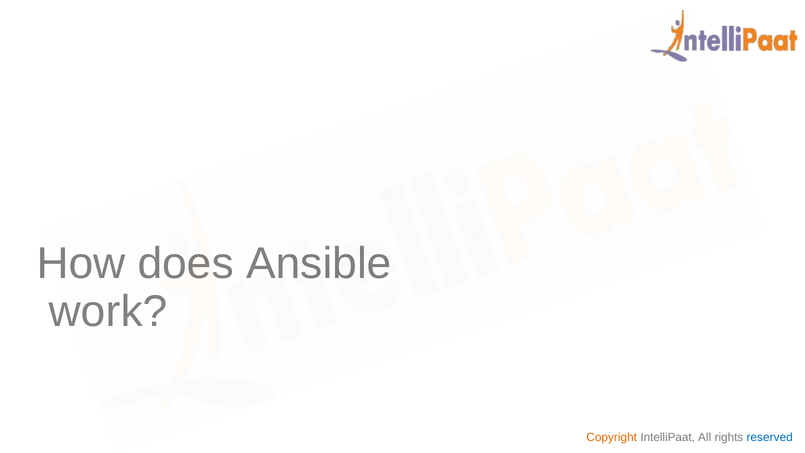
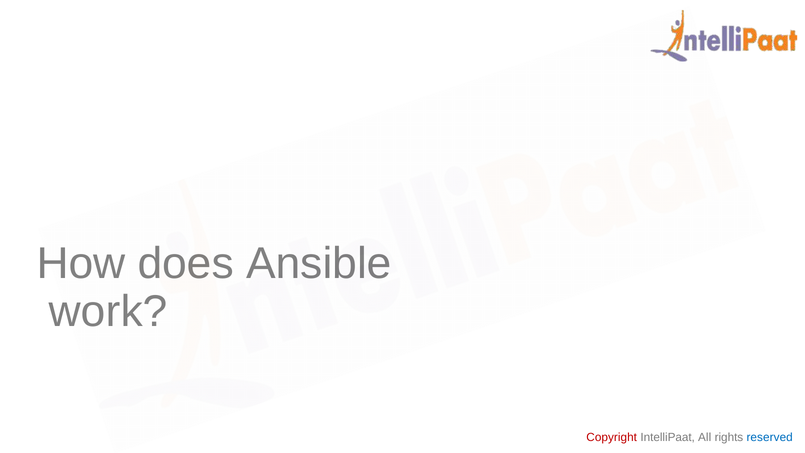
Copyright colour: orange -> red (612, 437)
